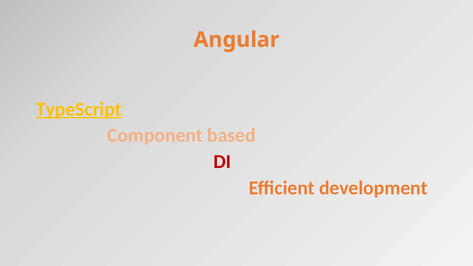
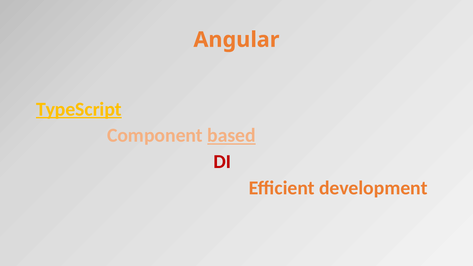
based underline: none -> present (231, 136)
